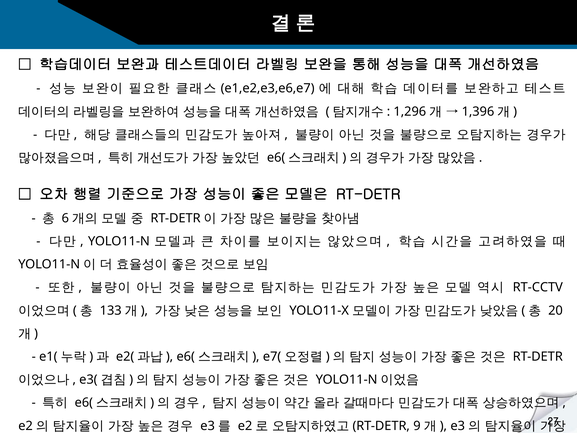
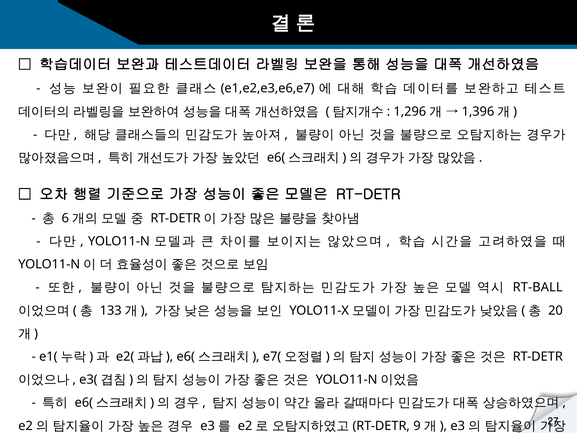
RT-CCTV: RT-CCTV -> RT-BALL (538, 287)
